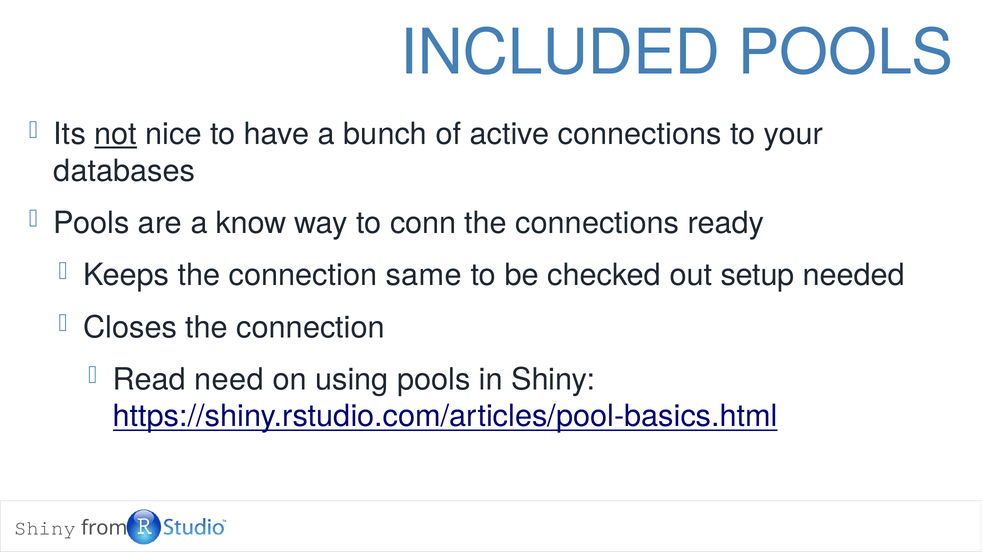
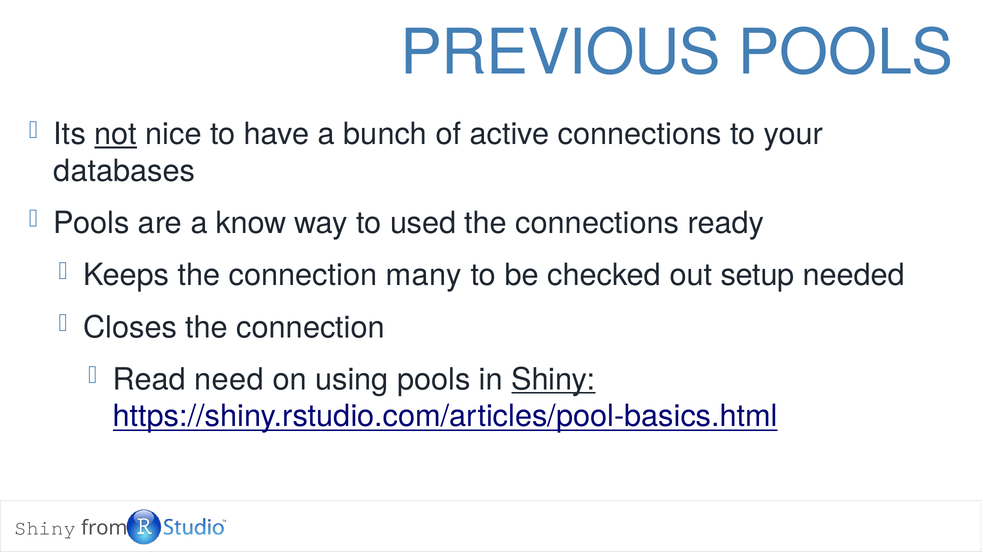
INCLUDED: INCLUDED -> PREVIOUS (560, 53)
conn: conn -> used (423, 223)
same: same -> many (424, 275)
Shiny underline: none -> present (553, 380)
